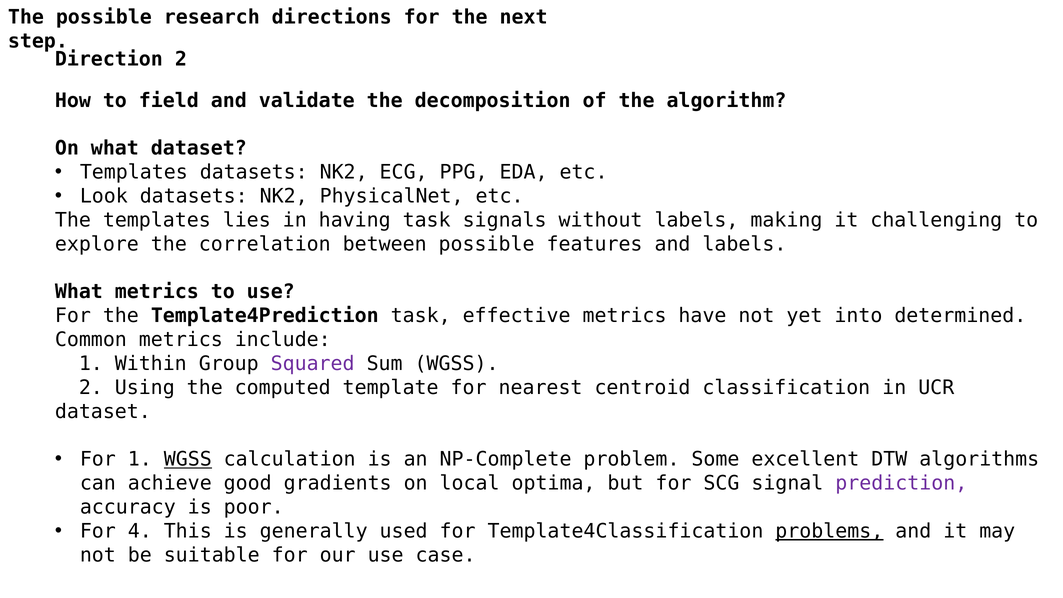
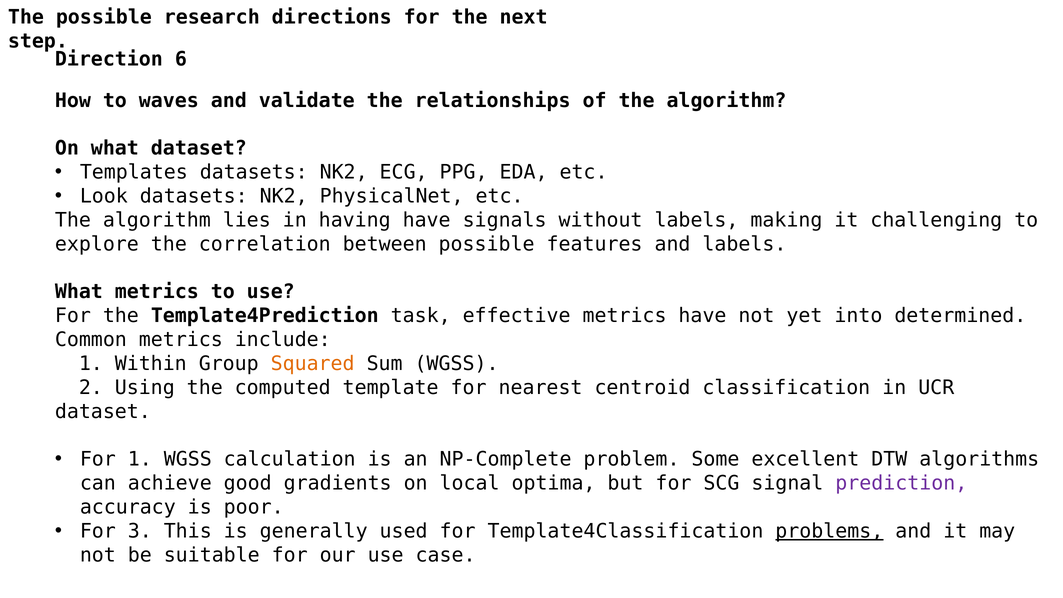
Direction 2: 2 -> 6 (181, 59)
field: field -> waves (169, 101)
decomposition: decomposition -> relationships (493, 101)
templates: templates -> algorithm (157, 220)
having task: task -> have (427, 220)
Squared colour: purple -> orange (313, 364)
WGSS underline: present -> none (188, 459)
4: 4 -> 3 (140, 531)
